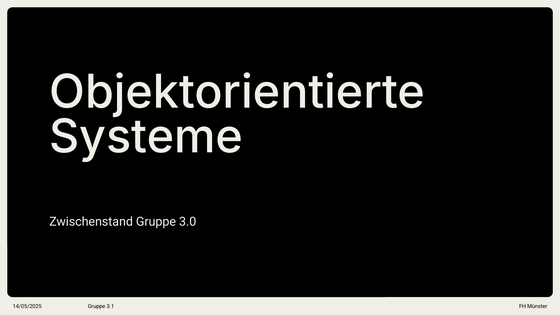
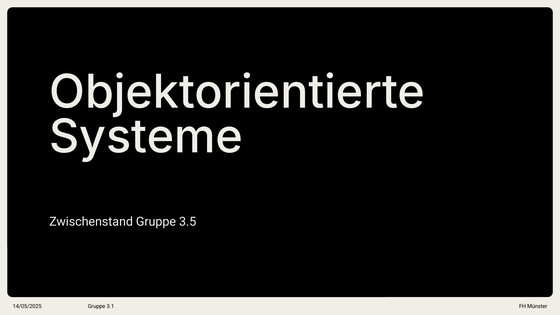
3.0: 3.0 -> 3.5 (188, 222)
